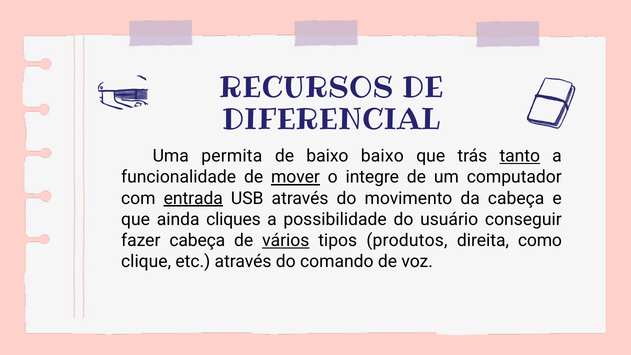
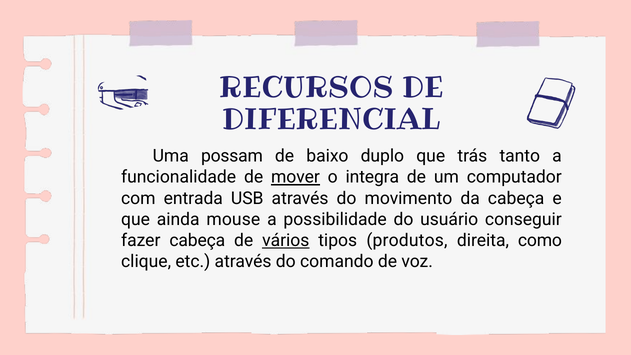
permita: permita -> possam (232, 156)
baixo baixo: baixo -> duplo (382, 156)
tanto underline: present -> none (520, 156)
integre: integre -> integra (372, 177)
entrada underline: present -> none (193, 198)
cliques: cliques -> mouse (233, 219)
